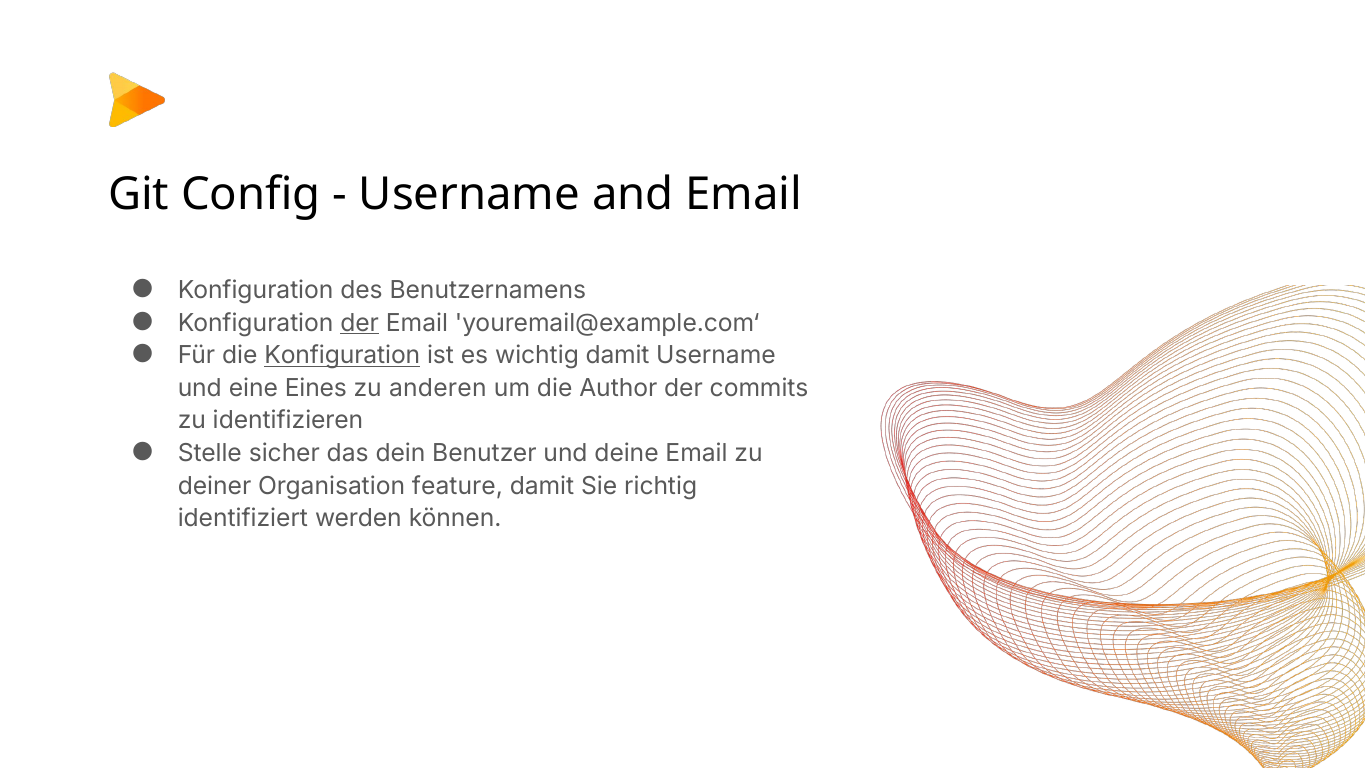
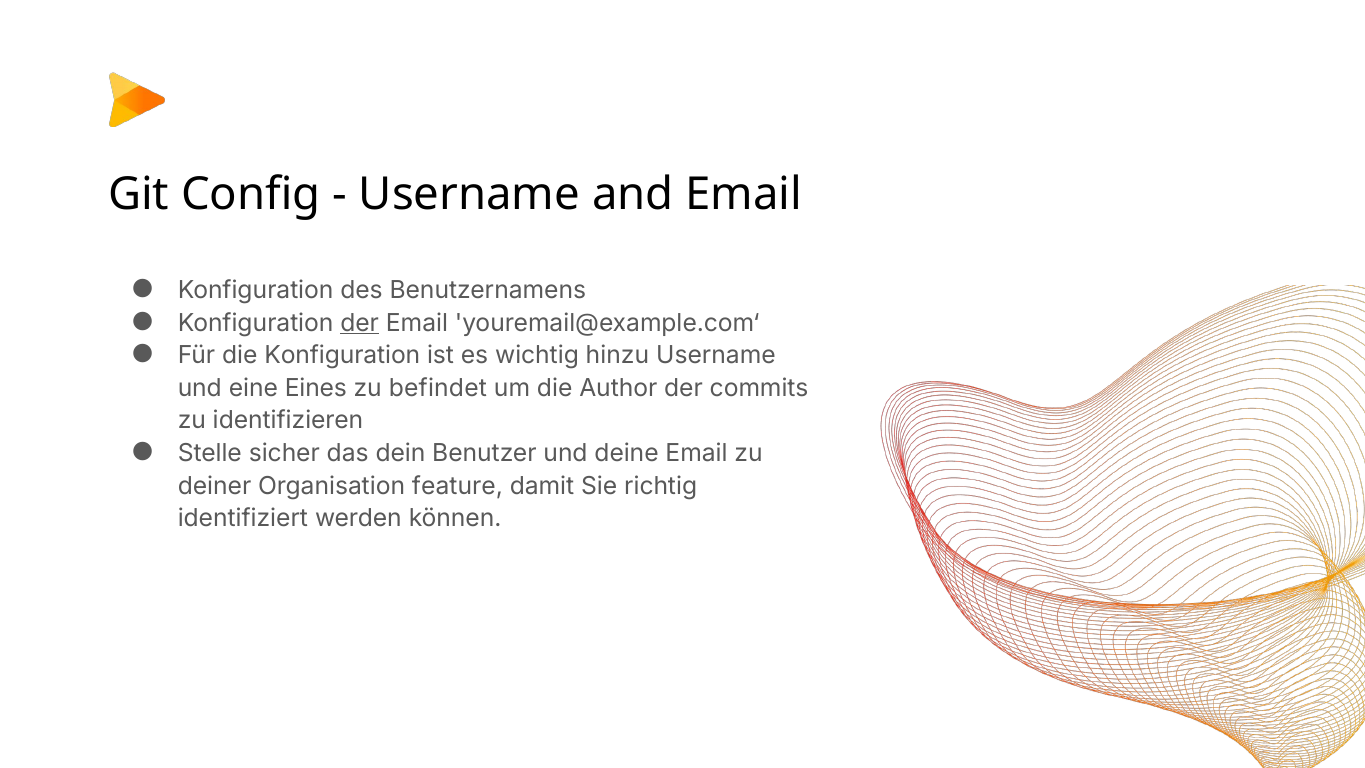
Konfiguration underline: present -> none (342, 356)
wichtig damit: damit -> hinzu (617, 356)
anderen: anderen -> befindet (438, 388)
